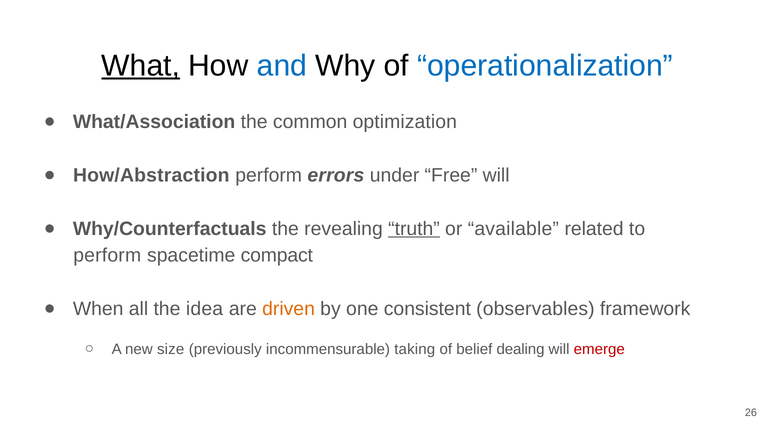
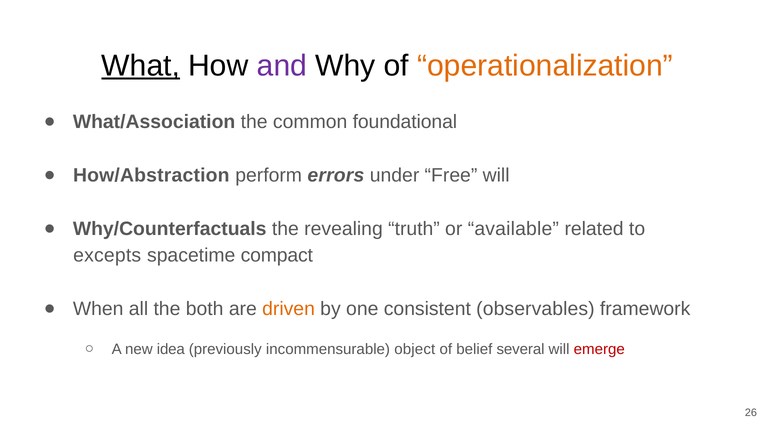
and colour: blue -> purple (282, 66)
operationalization colour: blue -> orange (545, 66)
optimization: optimization -> foundational (405, 122)
truth underline: present -> none (414, 229)
perform: perform -> excepts (107, 256)
idea: idea -> both (205, 309)
size: size -> idea (171, 349)
taking: taking -> object (415, 349)
dealing: dealing -> several (521, 349)
